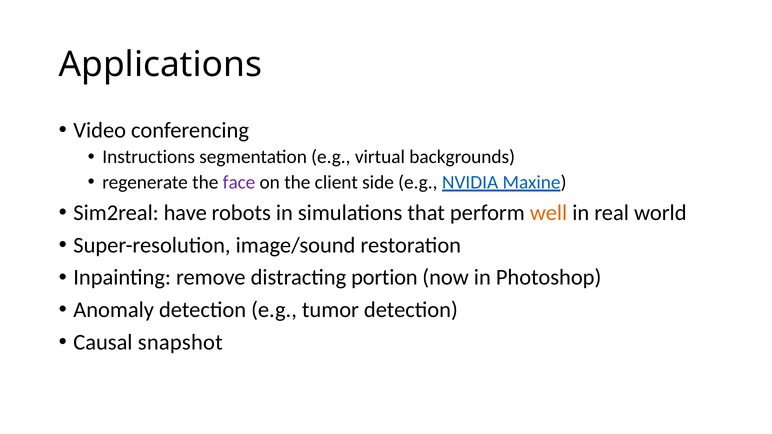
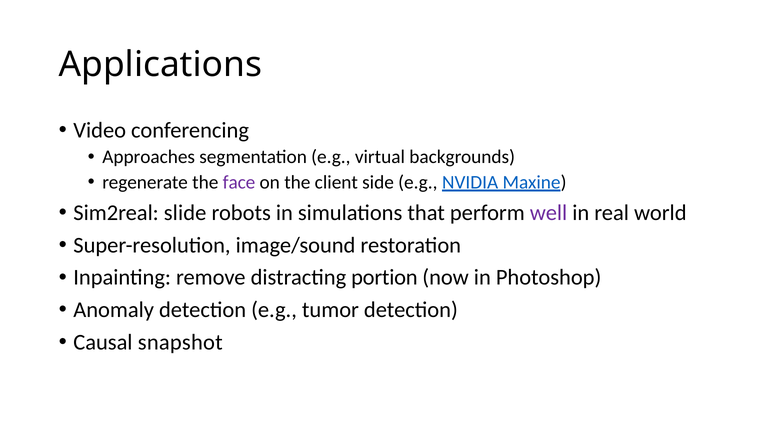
Instructions: Instructions -> Approaches (149, 157)
have: have -> slide (185, 213)
well colour: orange -> purple (549, 213)
